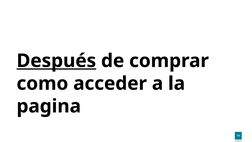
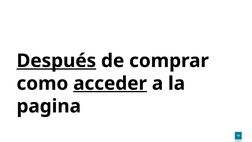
acceder underline: none -> present (110, 83)
